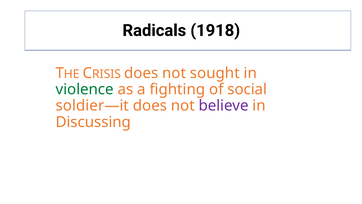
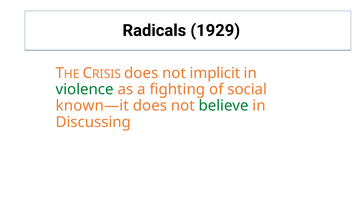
1918: 1918 -> 1929 (215, 30)
sought: sought -> implicit (215, 73)
soldier—it: soldier—it -> known—it (92, 106)
believe colour: purple -> green (224, 106)
